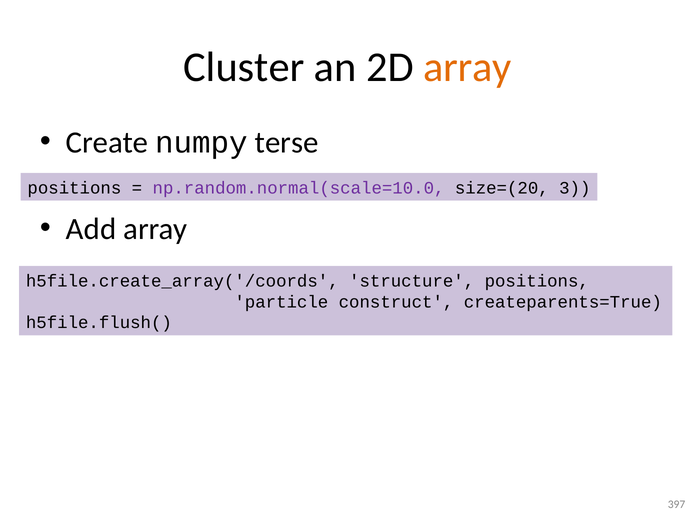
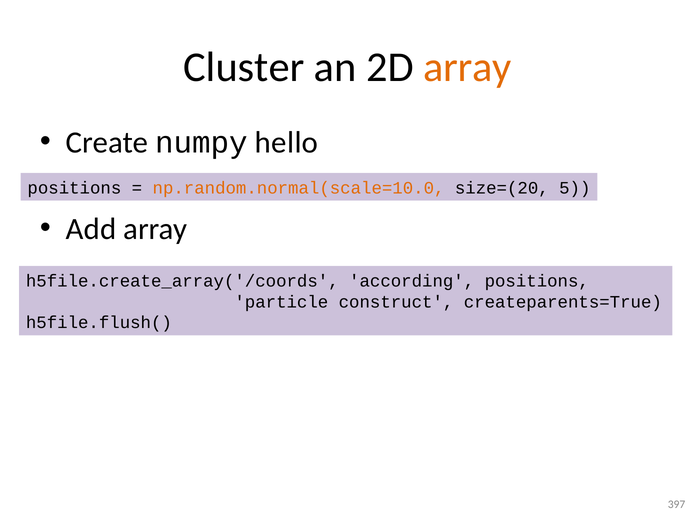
terse: terse -> hello (287, 142)
np.random.normal(scale=10.0 colour: purple -> orange (299, 188)
3: 3 -> 5 (575, 188)
structure: structure -> according (412, 281)
